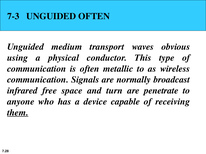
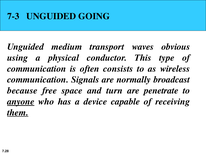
UNGUIDED OFTEN: OFTEN -> GOING (94, 16)
metallic: metallic -> consists (118, 69)
infrared: infrared -> because (22, 91)
anyone underline: none -> present (21, 102)
